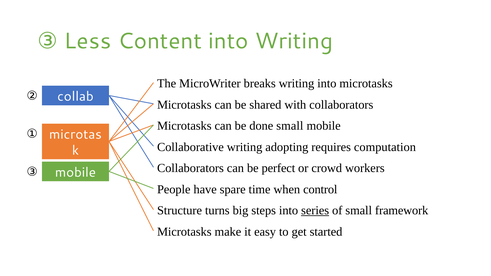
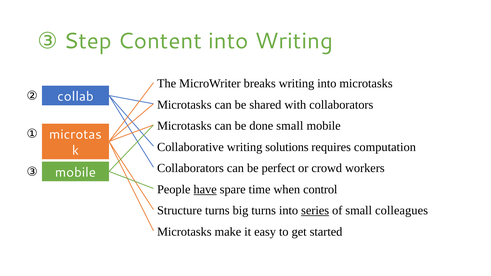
Less: Less -> Step (88, 41)
adopting: adopting -> solutions (287, 147)
have underline: none -> present (205, 189)
big steps: steps -> turns (264, 211)
framework: framework -> colleagues (402, 211)
